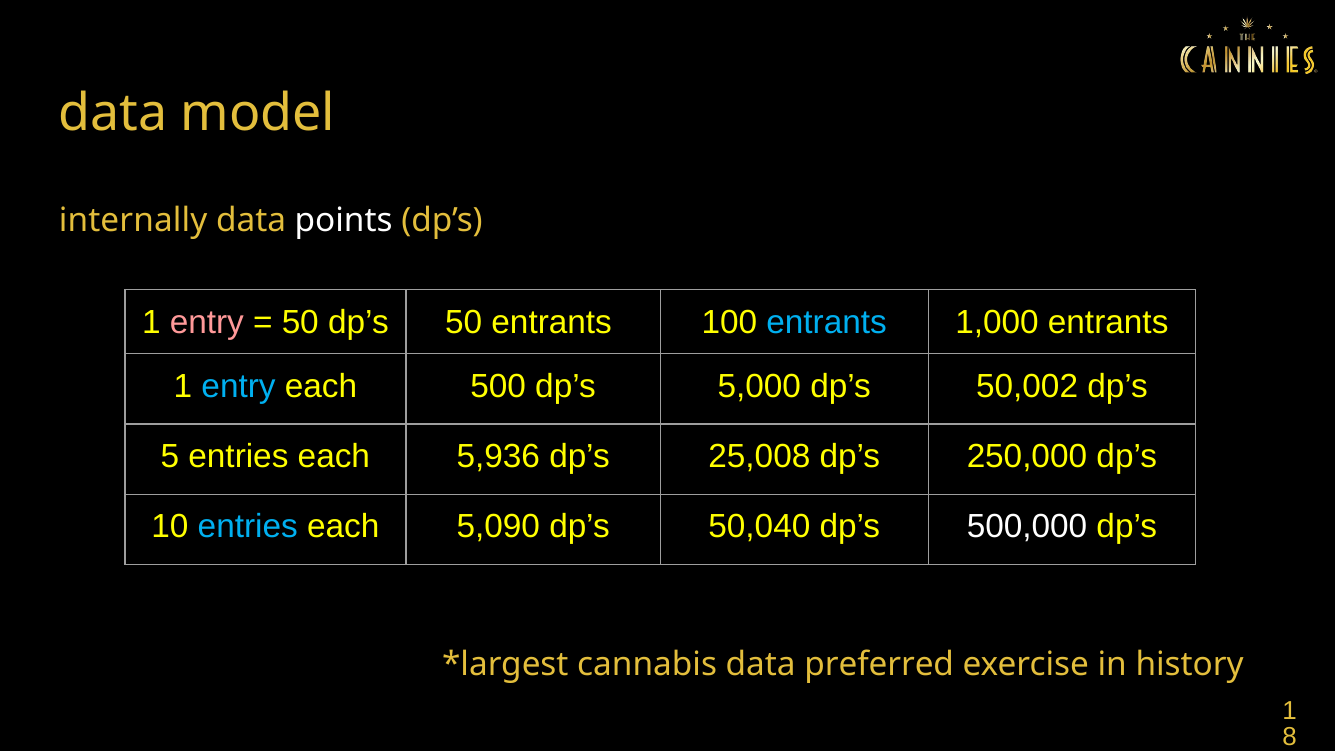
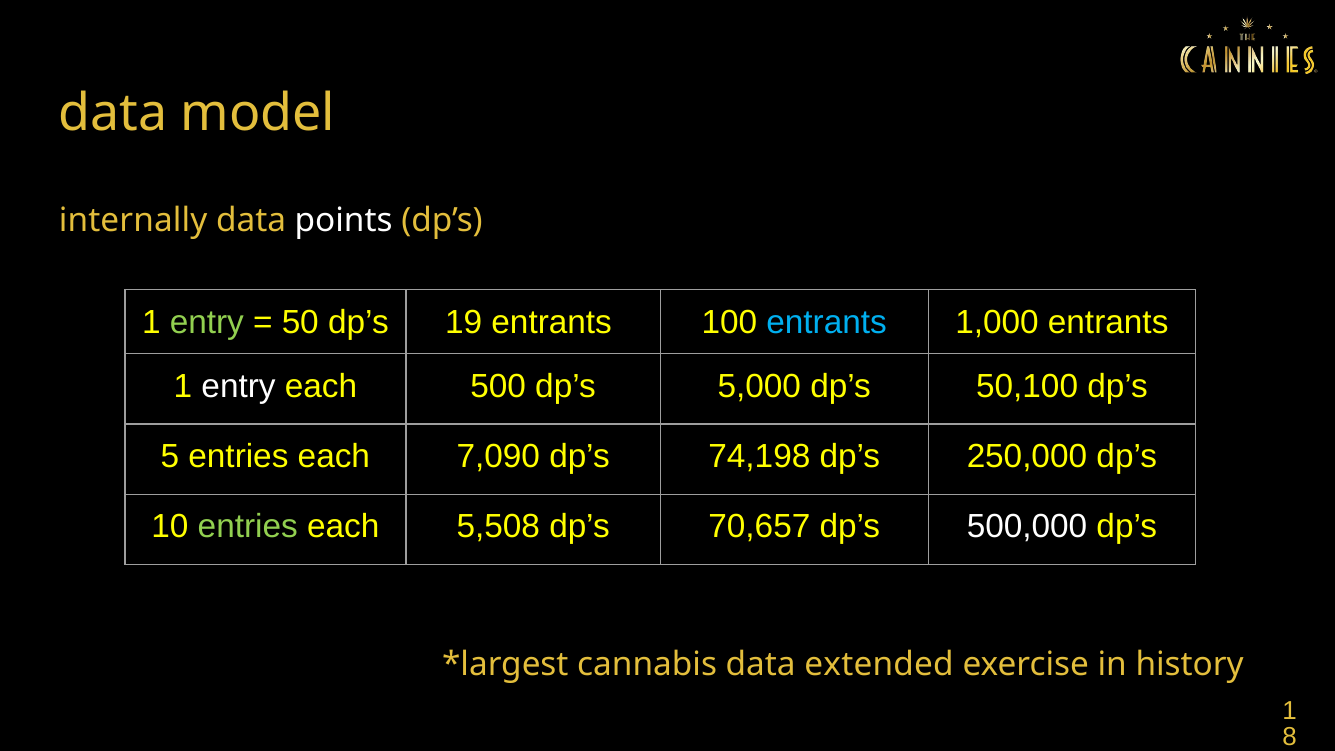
entry colour: pink -> light green (207, 322)
dp’s 50: 50 -> 19 (464, 322)
entry colour: light blue -> white (239, 386)
50,002: 50,002 -> 50,100 (1027, 386)
5,936: 5,936 -> 7,090 (498, 456)
25,008: 25,008 -> 74,198 (759, 456)
entries colour: light blue -> light green (248, 527)
5,090: 5,090 -> 5,508 (498, 527)
50,040: 50,040 -> 70,657 (759, 527)
preferred: preferred -> extended (879, 665)
